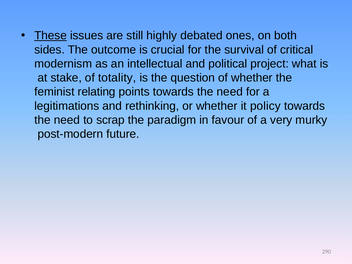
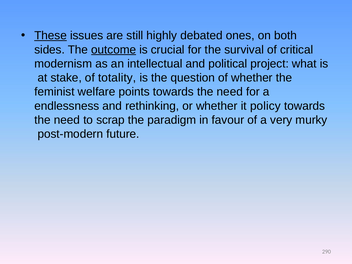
outcome underline: none -> present (114, 50)
relating: relating -> welfare (97, 92)
legitimations: legitimations -> endlessness (67, 106)
